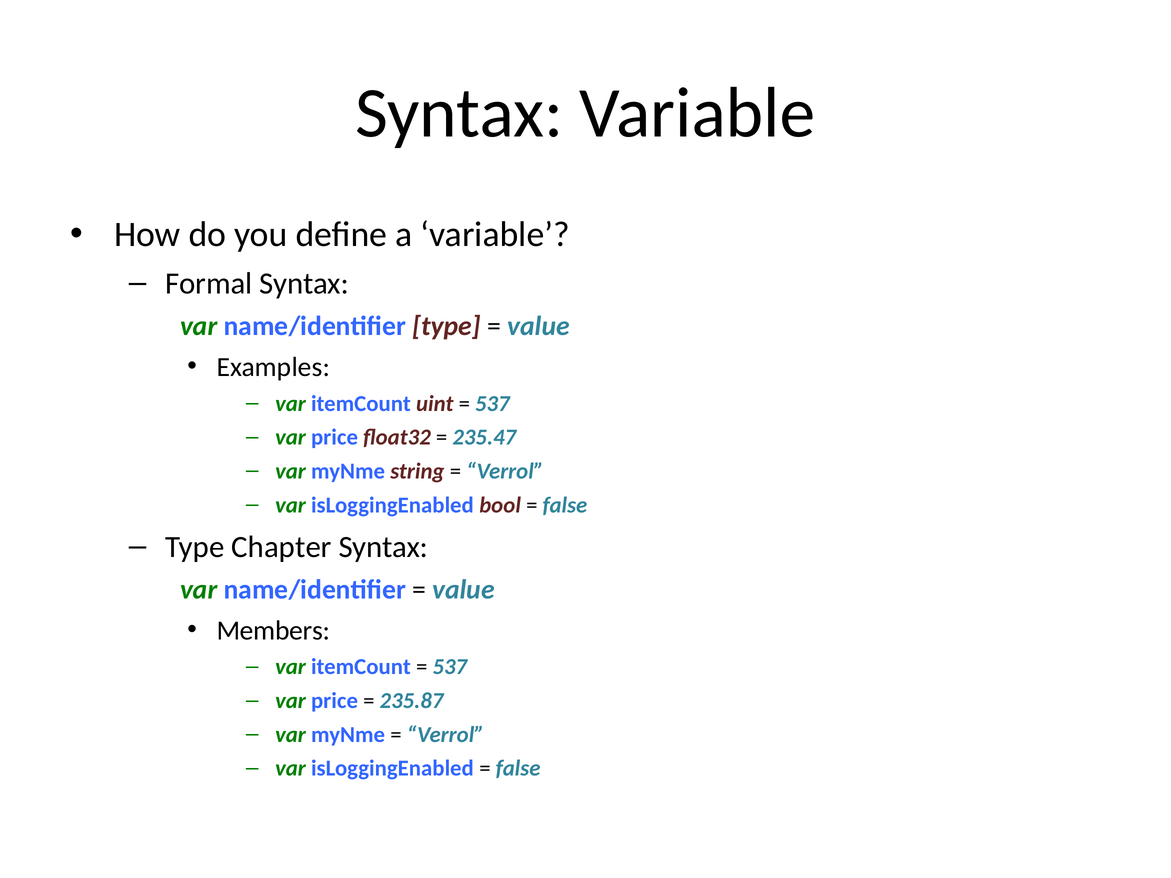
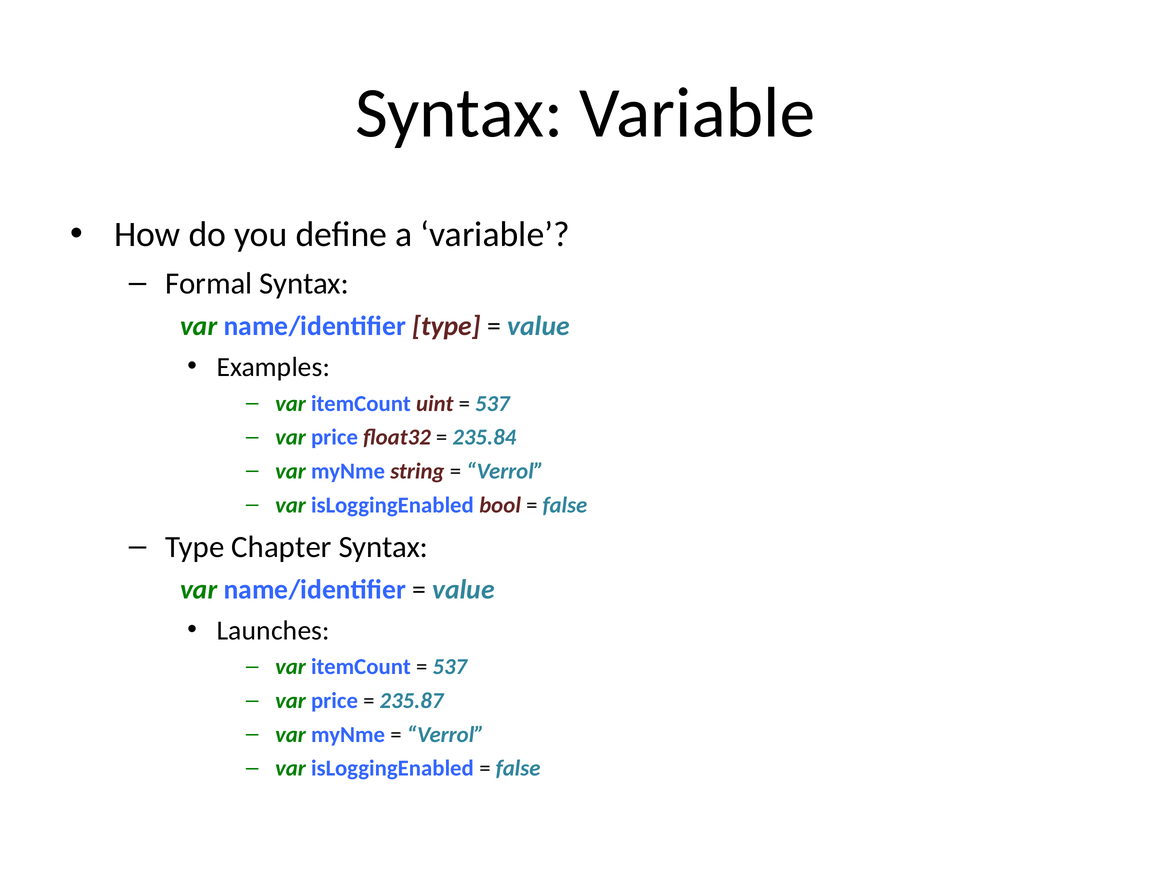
235.47: 235.47 -> 235.84 (484, 437)
Members: Members -> Launches (273, 631)
